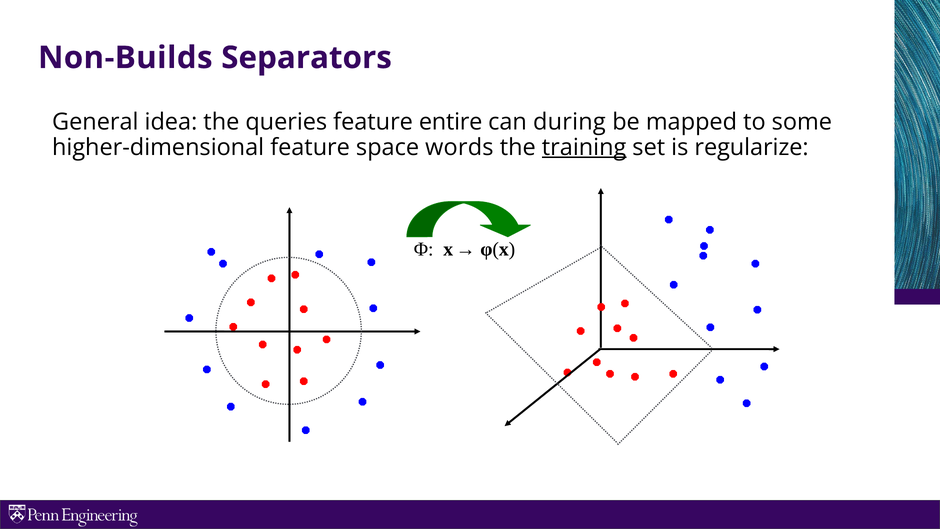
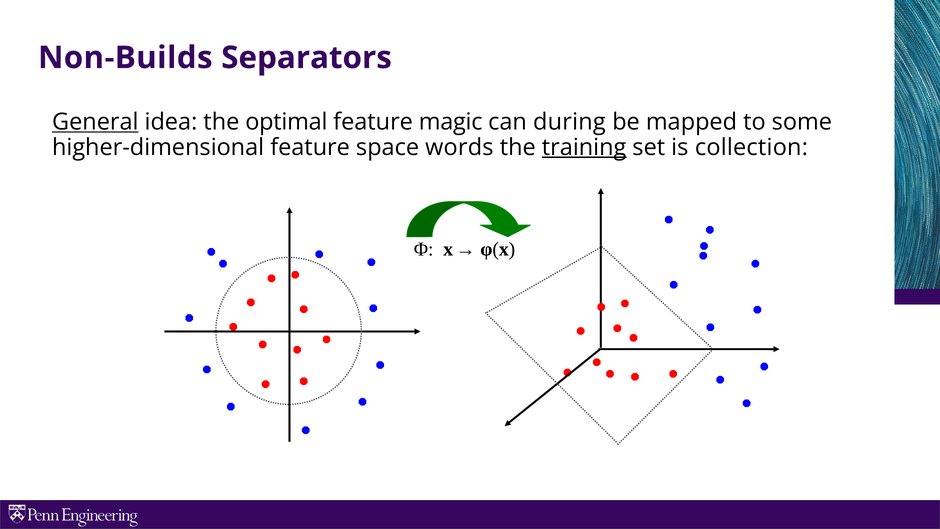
General underline: none -> present (95, 122)
queries: queries -> optimal (286, 122)
entire: entire -> magic (451, 122)
regularize: regularize -> collection (751, 147)
